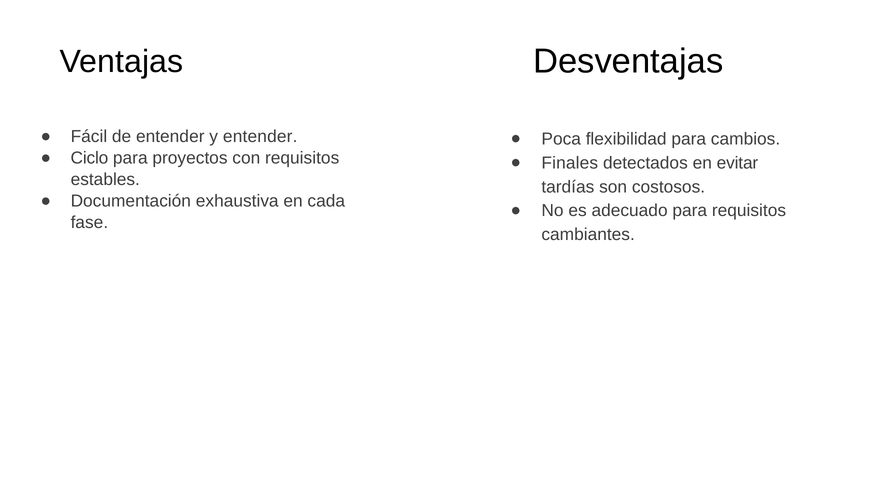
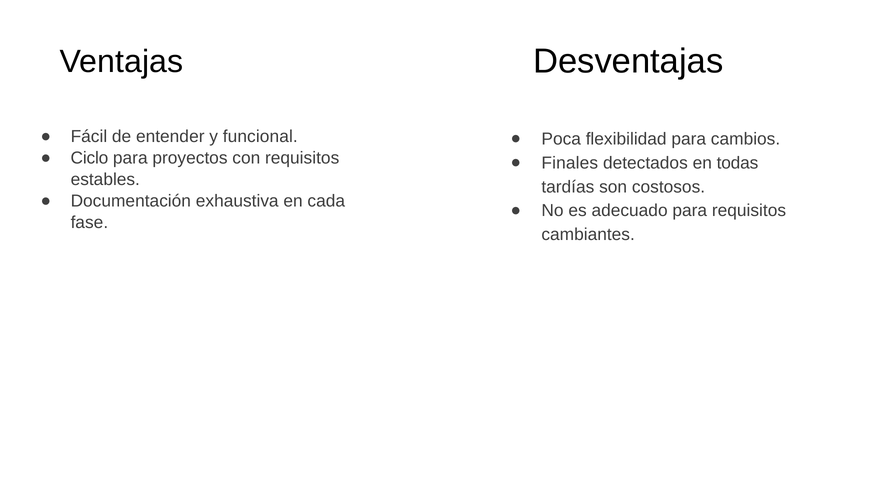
y entender: entender -> funcional (260, 137)
evitar: evitar -> todas (737, 163)
